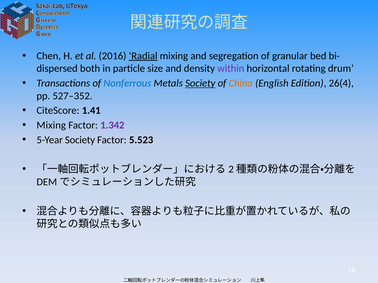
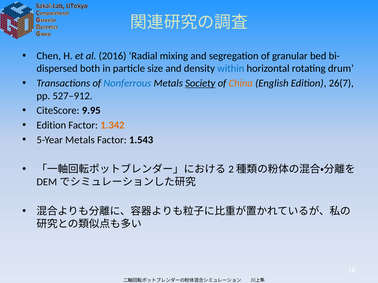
Radial underline: present -> none (143, 56)
within colour: purple -> blue (231, 69)
26(4: 26(4 -> 26(7 (341, 83)
527–352: 527–352 -> 527–912 (73, 96)
1.41: 1.41 -> 9.95 (91, 111)
Mixing: Mixing -> Edition (51, 125)
1.342 colour: purple -> orange (112, 125)
5-Year Society: Society -> Metals (80, 140)
5.523: 5.523 -> 1.543 (141, 140)
